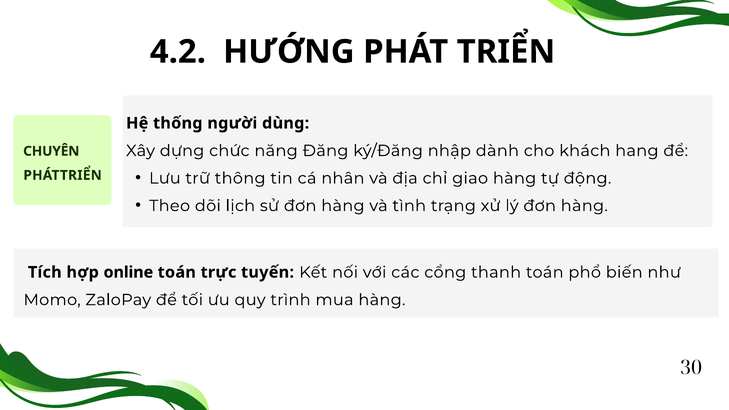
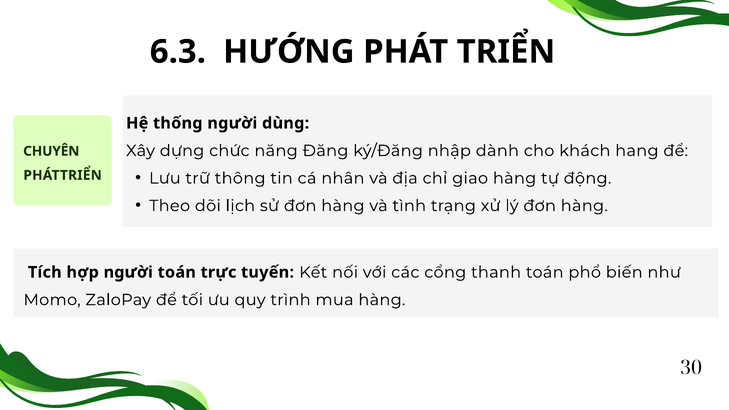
4.2: 4.2 -> 6.3 (178, 52)
hợp online: online -> người (128, 272)
